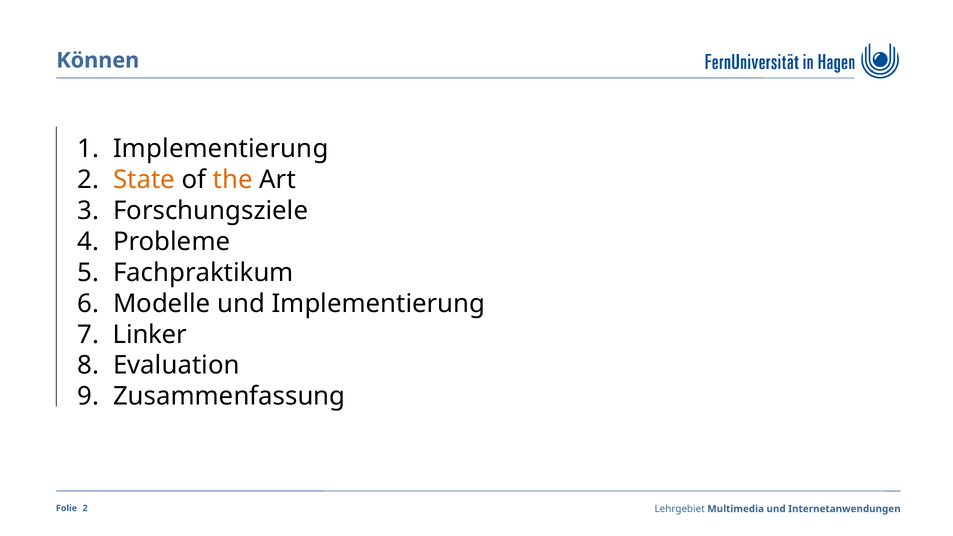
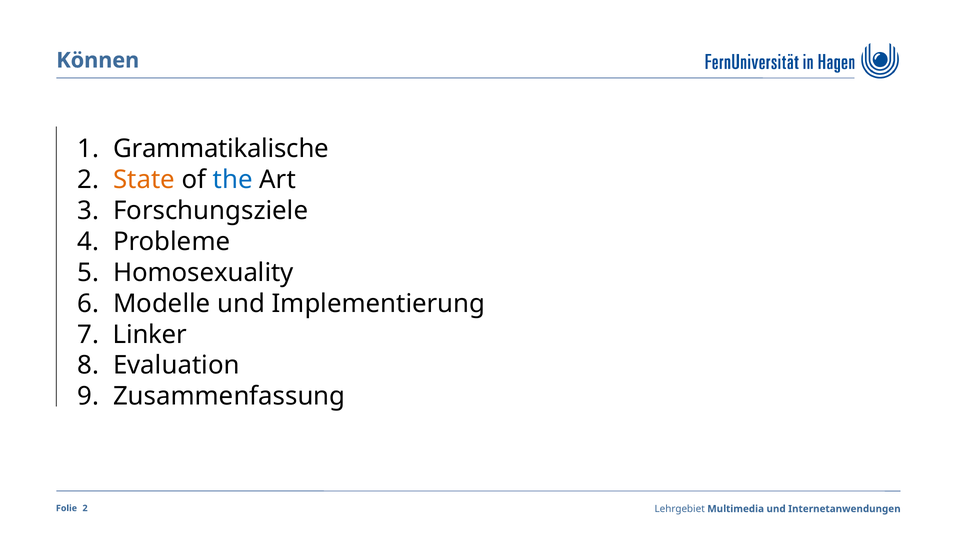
Implementierung: Implementierung -> Grammatikalische (221, 149)
the colour: orange -> blue (233, 180)
Fachpraktikum: Fachpraktikum -> Homosexuality (203, 273)
